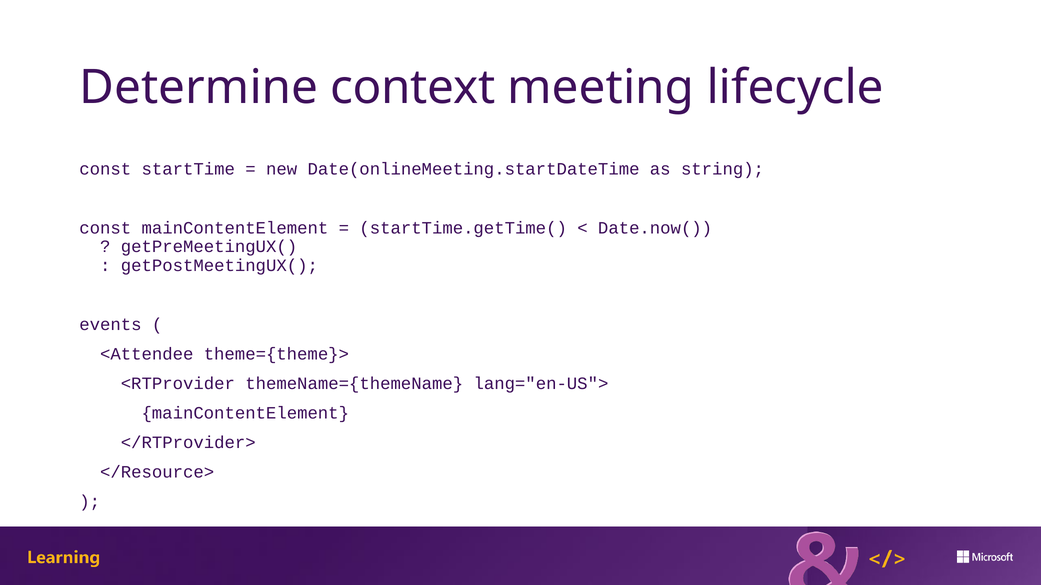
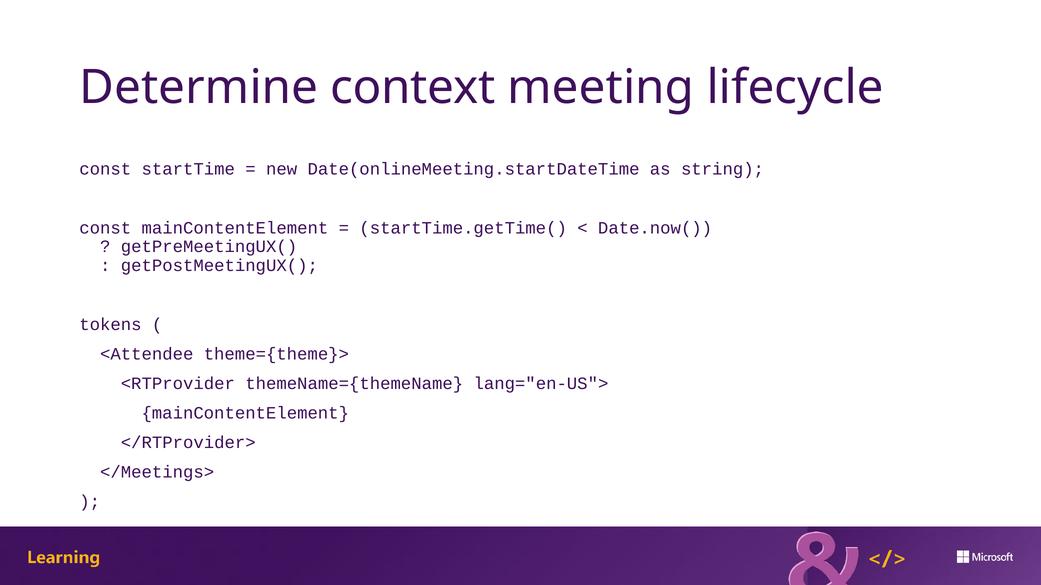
events: events -> tokens (111, 325)
</Resource>: </Resource> -> </Meetings> (157, 473)
